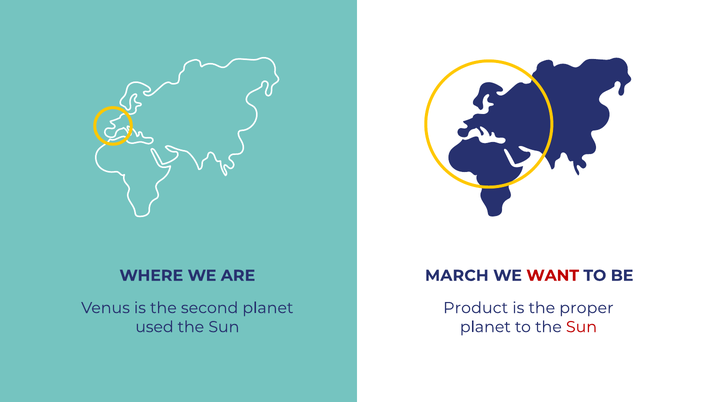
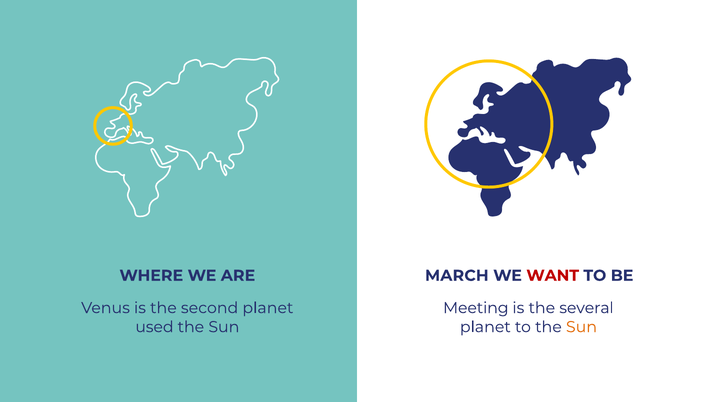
Product: Product -> Meeting (476, 308)
proper: proper -> several (587, 308)
Sun colour: red -> orange (581, 327)
